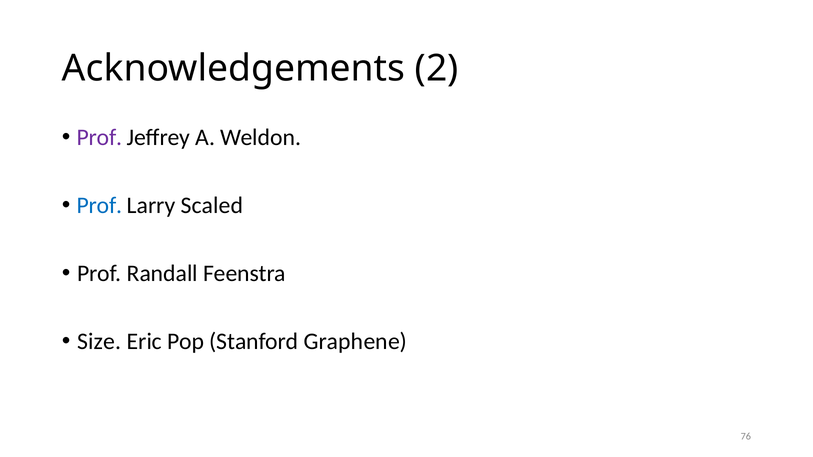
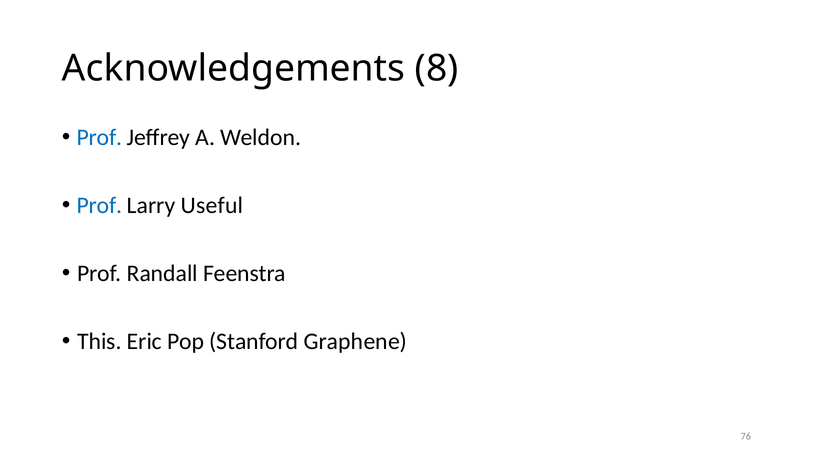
2: 2 -> 8 (437, 68)
Prof colour: purple -> blue (99, 137)
Scaled: Scaled -> Useful (212, 205)
Size: Size -> This (99, 342)
